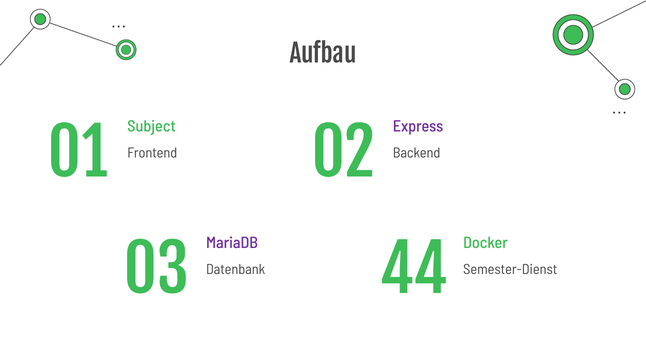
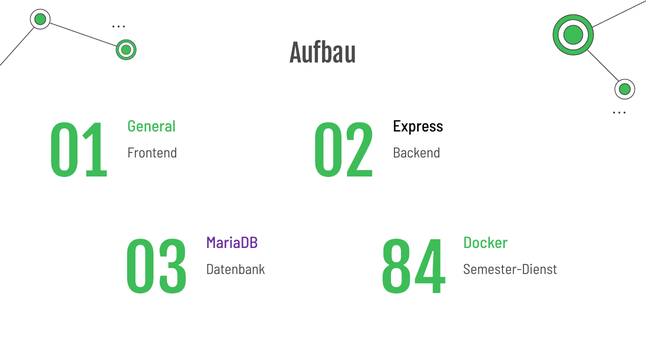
Subject: Subject -> General (152, 126)
Express colour: purple -> black (418, 126)
44: 44 -> 84 (414, 272)
